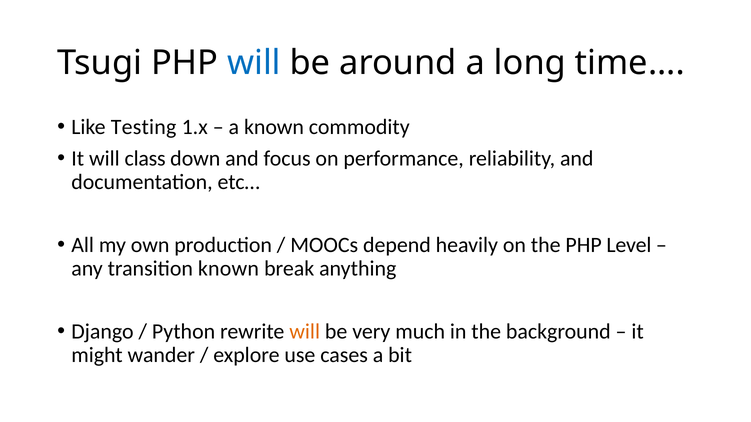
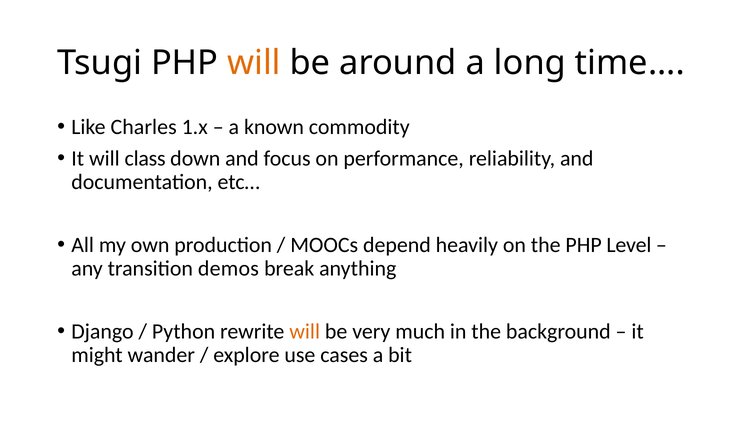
will colour: blue -> orange (254, 63)
Testing: Testing -> Charles (144, 127)
transition known: known -> demos (228, 269)
